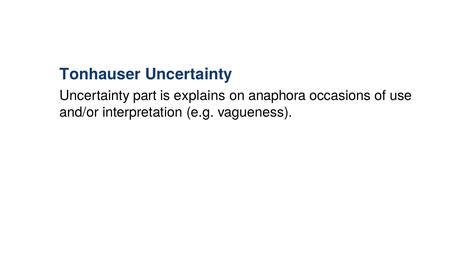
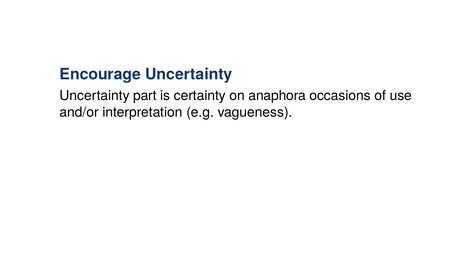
Tonhauser: Tonhauser -> Encourage (100, 74)
explains: explains -> certainty (200, 96)
